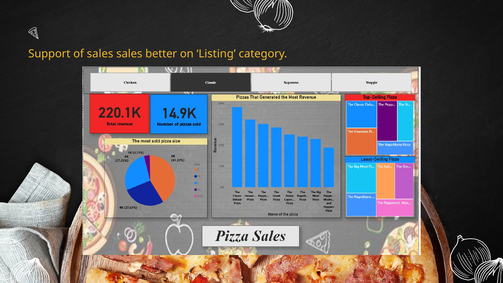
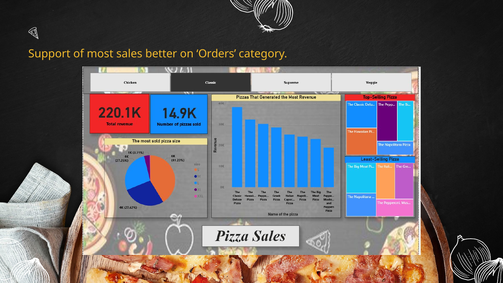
of sales: sales -> most (100, 54)
Listing: Listing -> Orders (216, 54)
